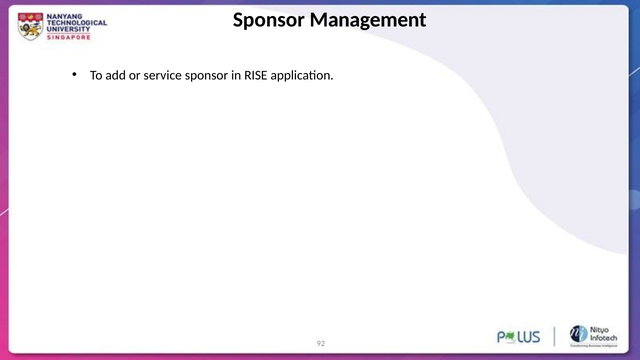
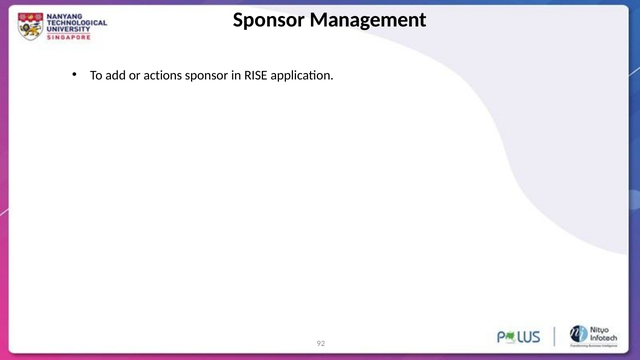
service: service -> actions (163, 75)
